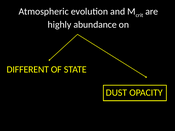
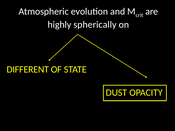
abundance: abundance -> spherically (95, 25)
